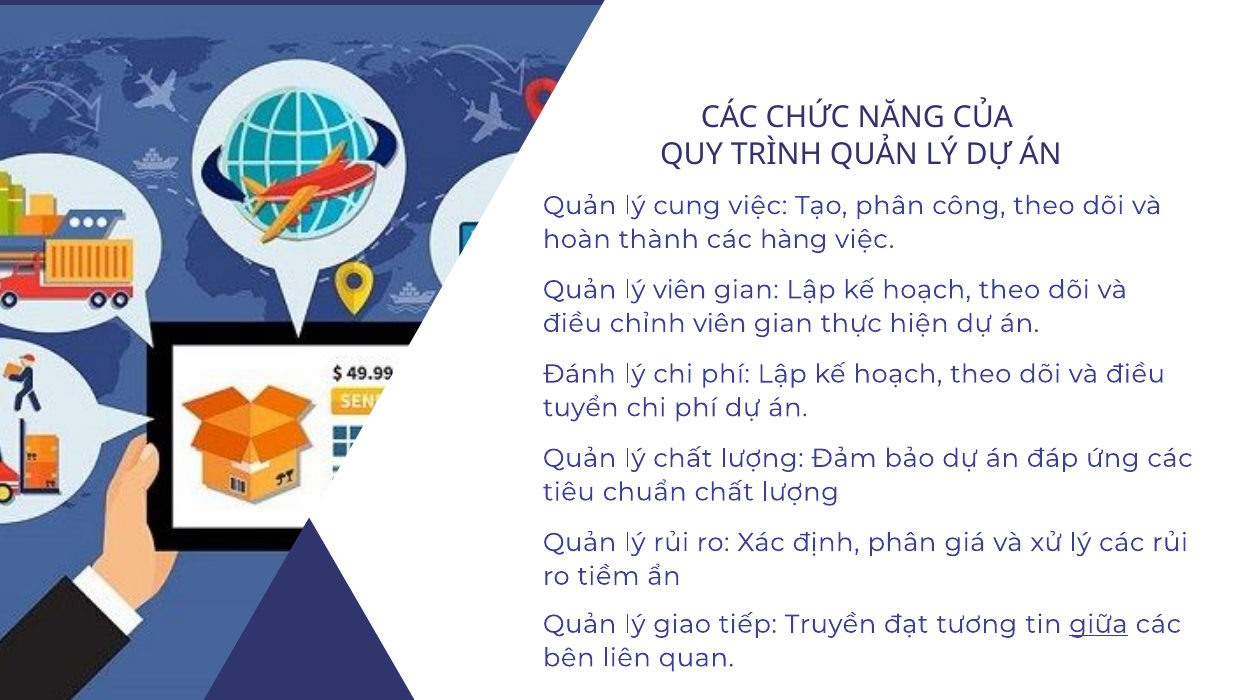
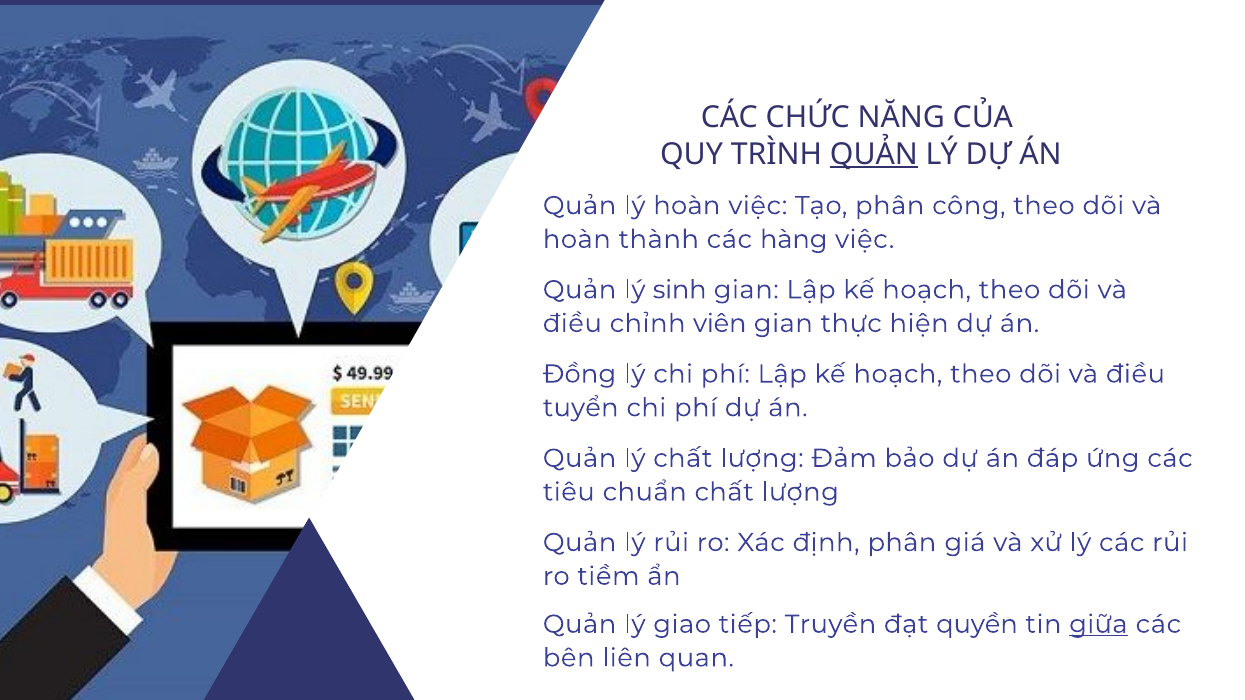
QUẢN underline: none -> present (874, 154)
lý cung: cung -> hoàn (687, 206)
lý viên: viên -> sinh (680, 290)
Đánh: Đánh -> Đồng (580, 374)
tương: tương -> quyền (977, 624)
